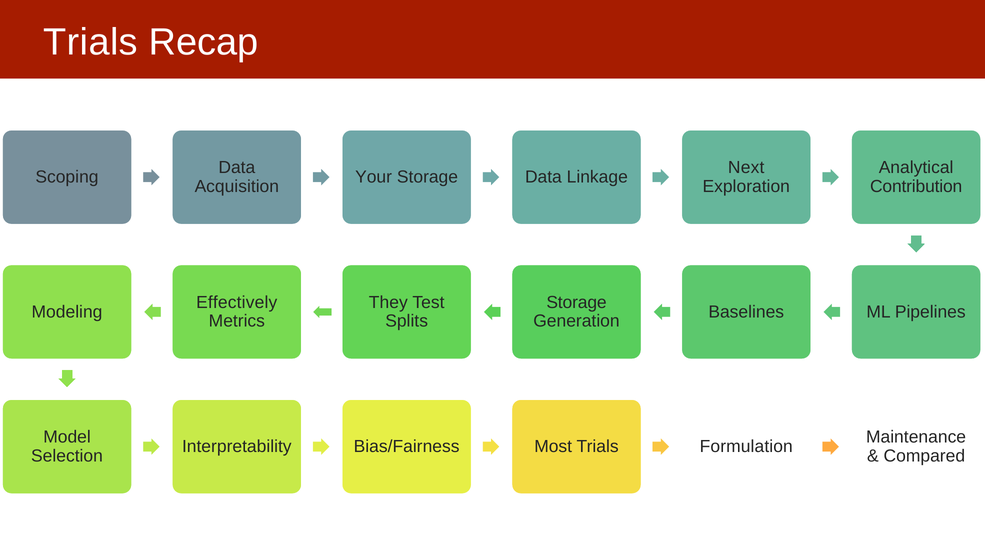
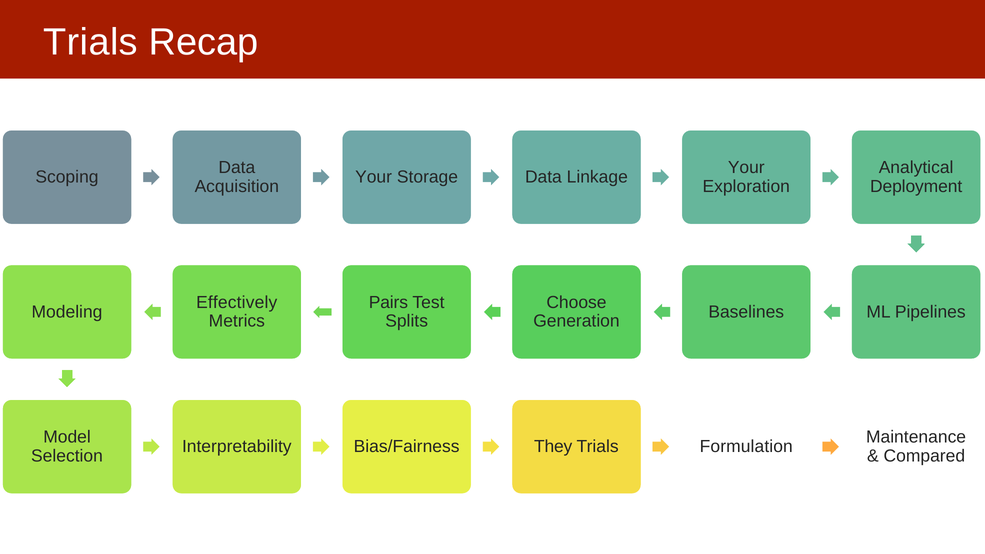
Next: Next -> Your (746, 168)
Contribution: Contribution -> Deployment (916, 186)
They: They -> Pairs (388, 302)
Storage: Storage -> Choose (576, 302)
Most: Most -> They (553, 447)
